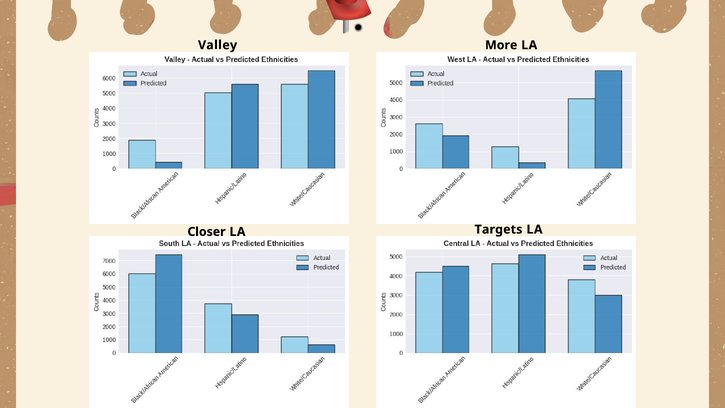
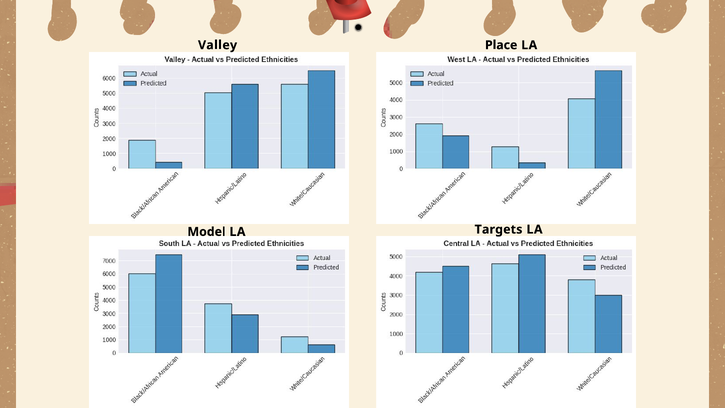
More: More -> Place (501, 45)
Closer: Closer -> Model (207, 232)
